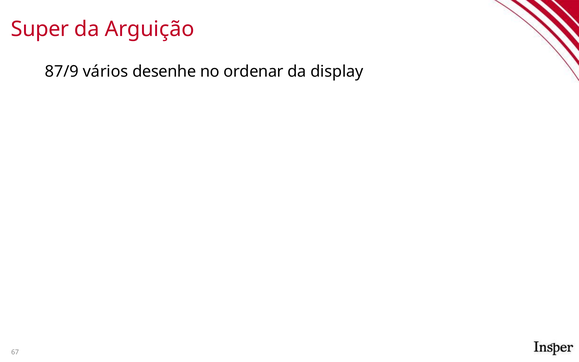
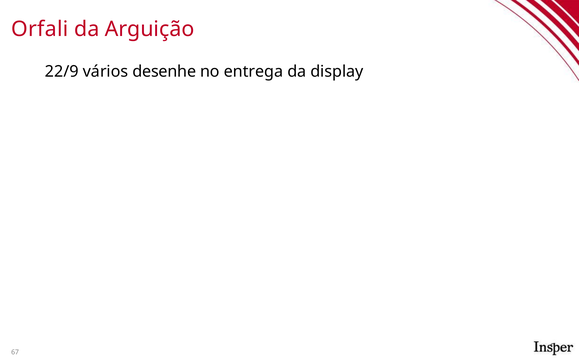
Super: Super -> Orfali (40, 29)
87/9: 87/9 -> 22/9 (62, 72)
ordenar: ordenar -> entrega (254, 72)
